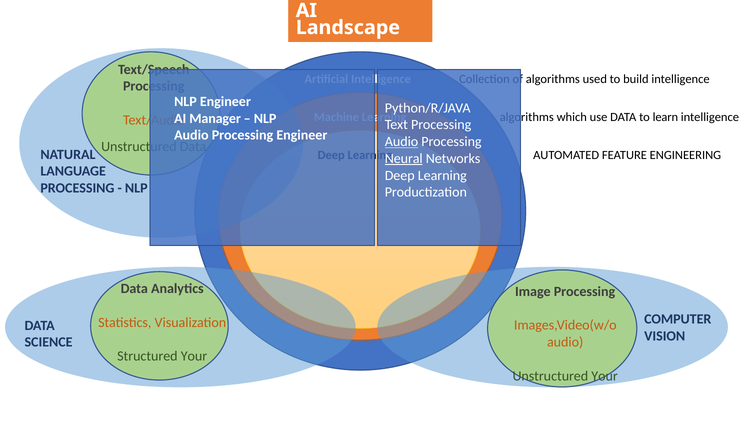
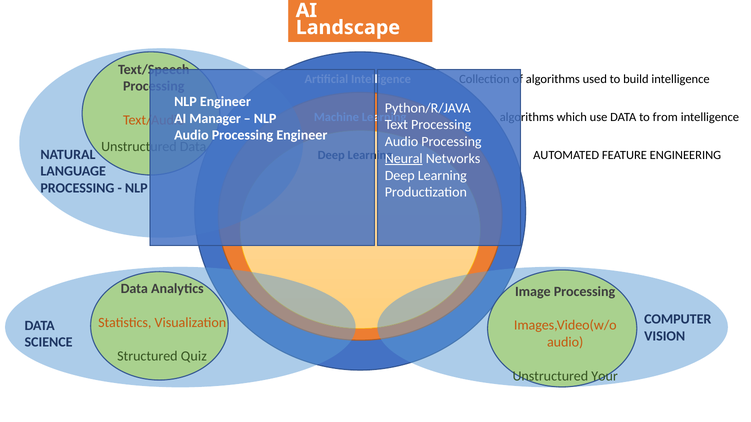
learn: learn -> from (665, 117)
Audio underline: present -> none (402, 142)
Structured Your: Your -> Quiz (194, 357)
